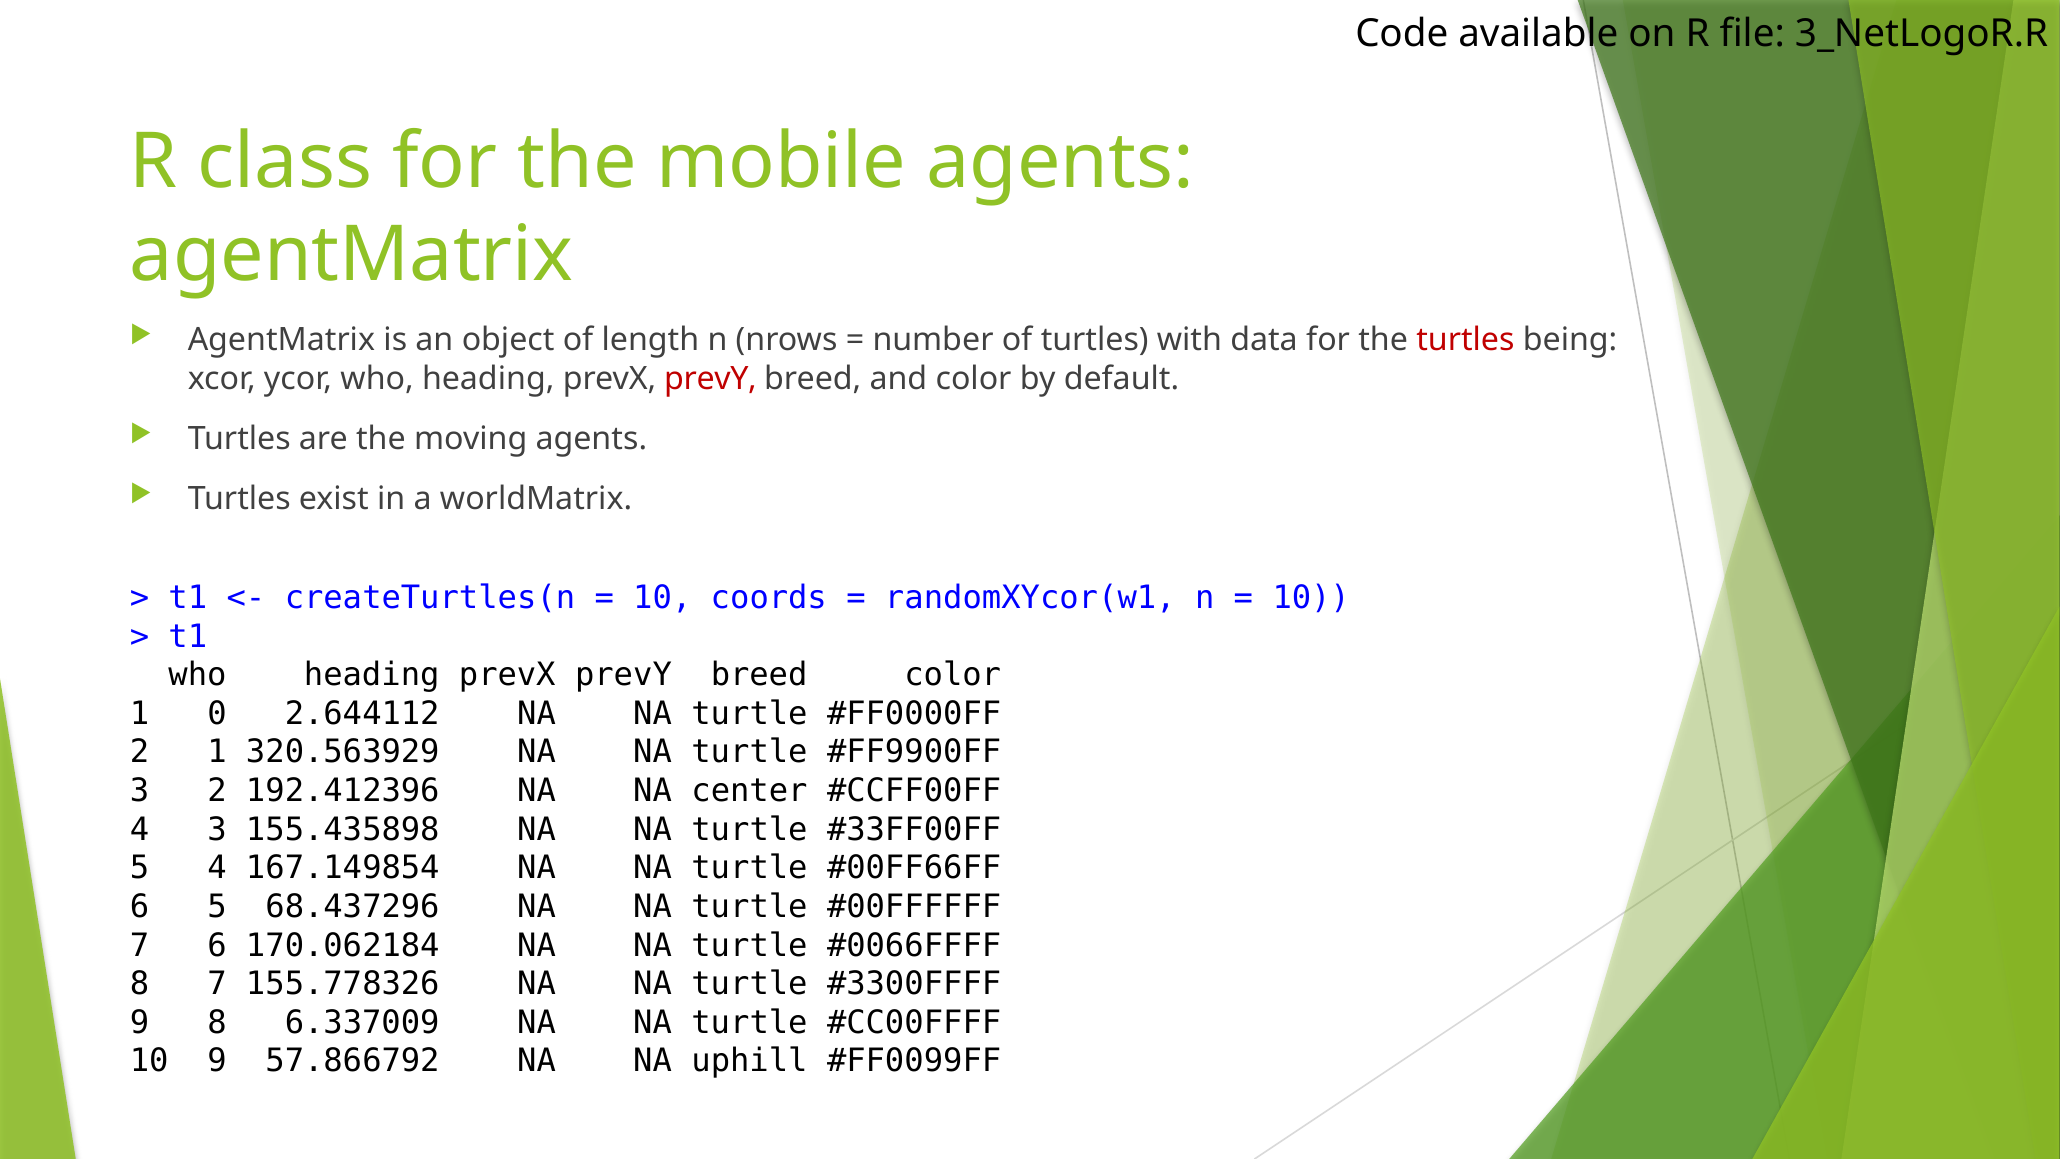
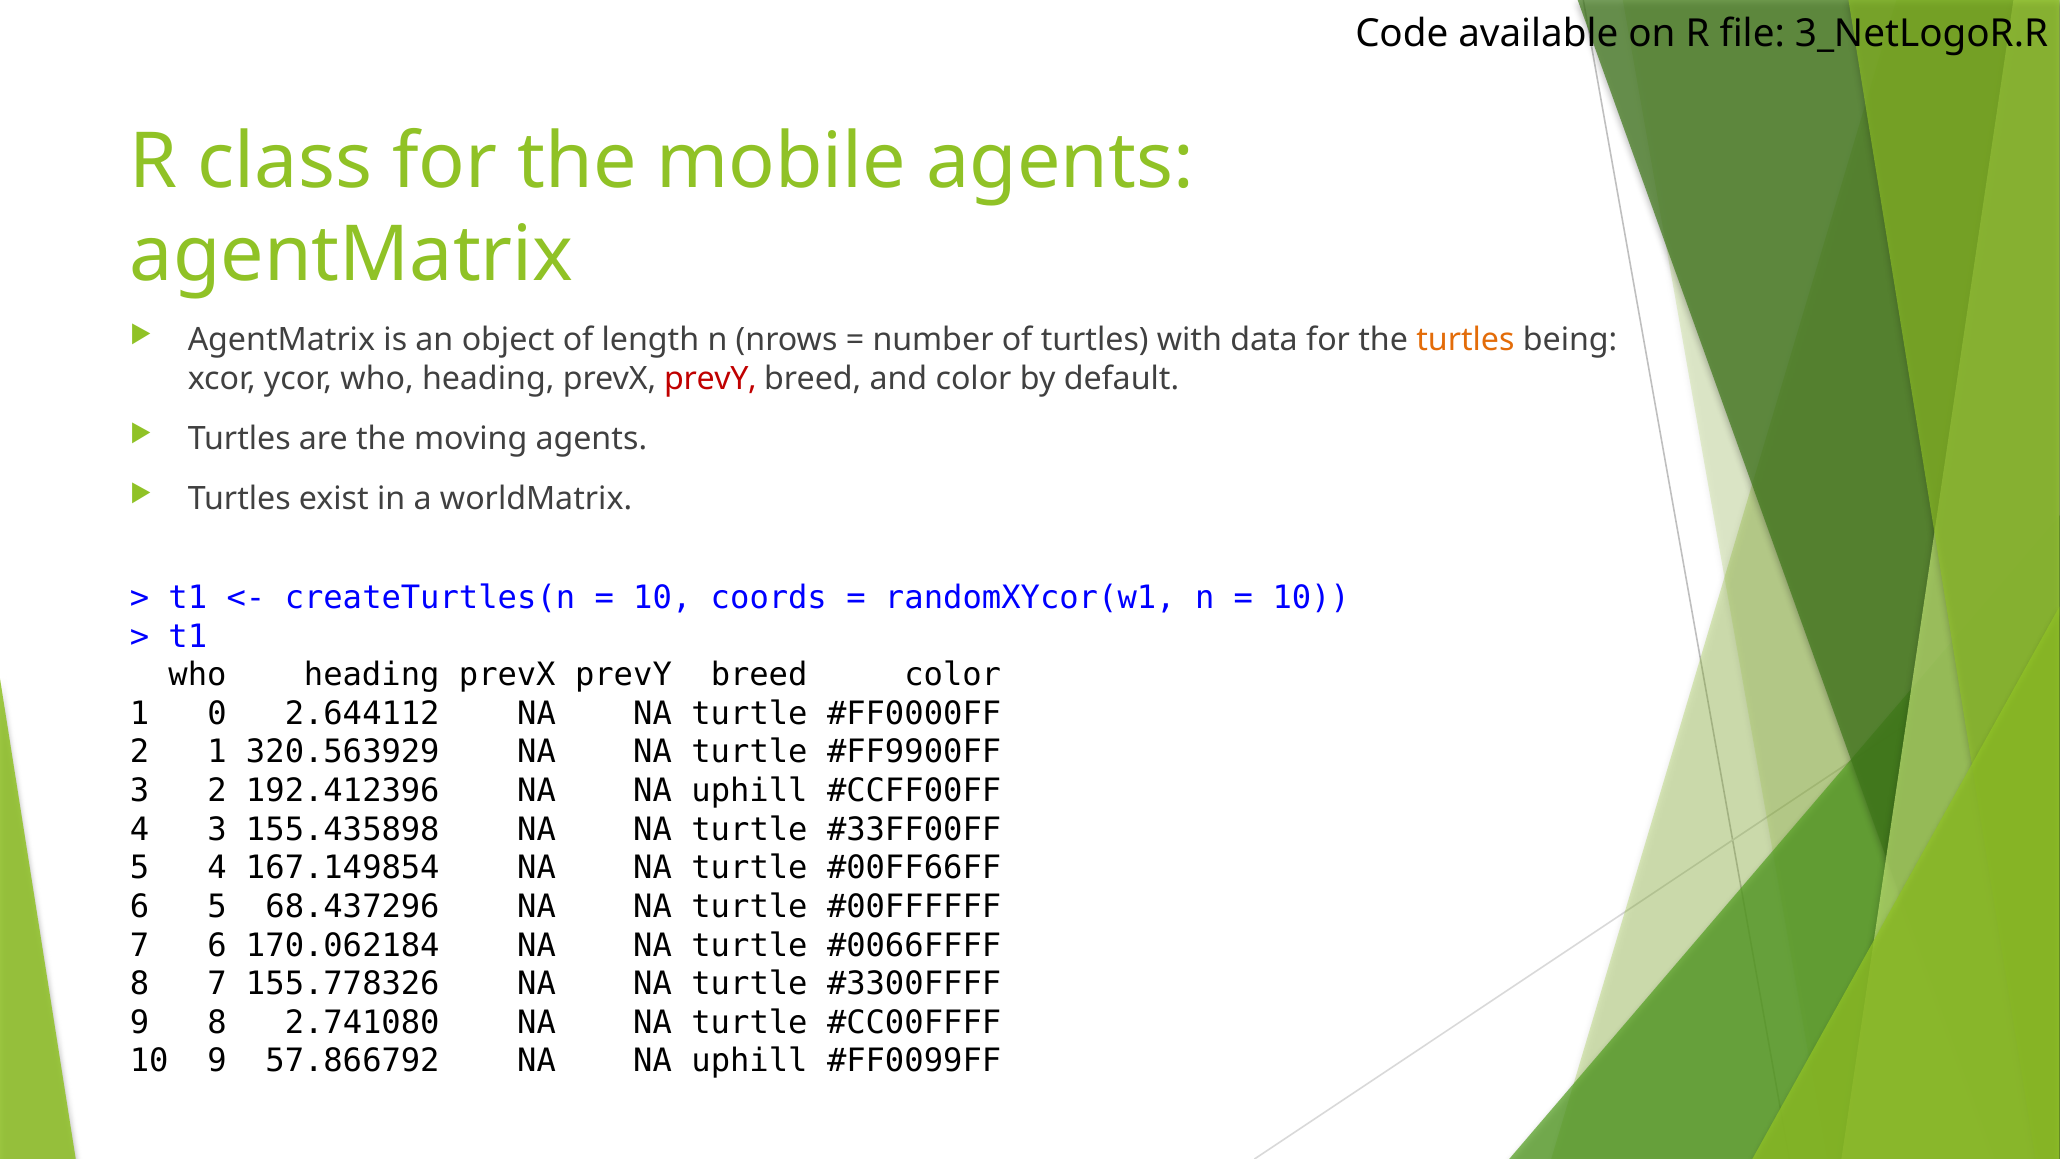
turtles colour: red -> orange (1465, 340)
192.412396 NA NA center: center -> uphill (749, 791)
6.337009: 6.337009 -> 2.741080 (362, 1023)
